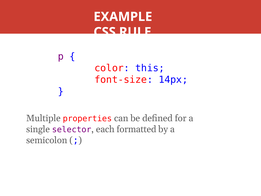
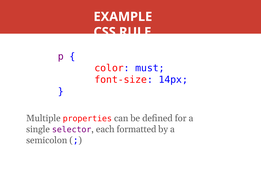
this: this -> must (150, 68)
